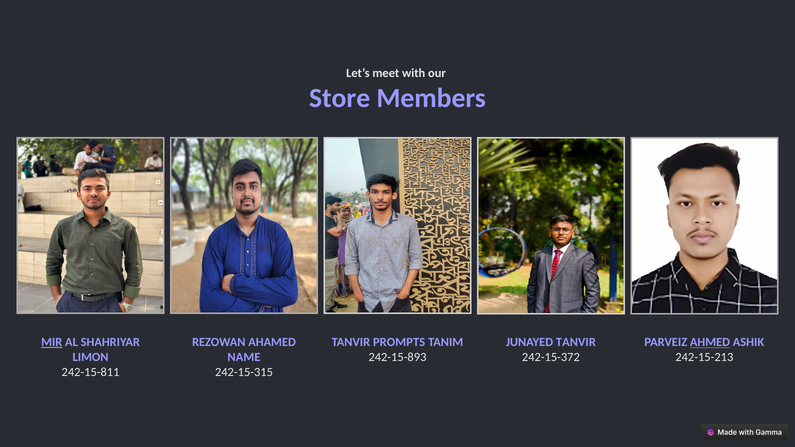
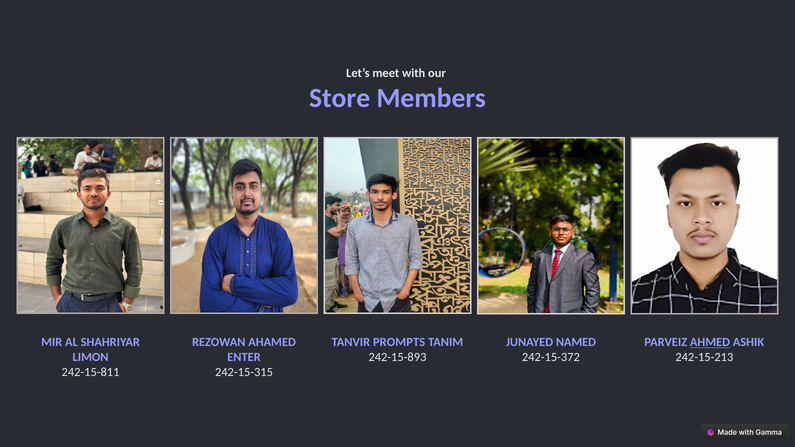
MIR underline: present -> none (52, 342)
JUNAYED TANVIR: TANVIR -> NAMED (576, 342)
NAME: NAME -> ENTER (244, 357)
